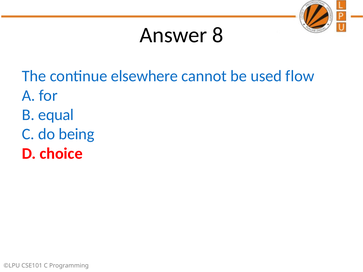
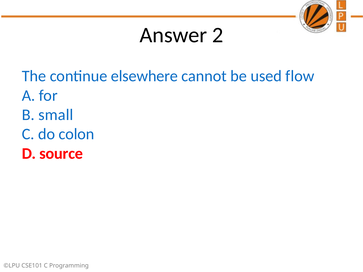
8: 8 -> 2 (218, 35)
equal: equal -> small (56, 115)
being: being -> colon (77, 134)
choice: choice -> source (61, 154)
